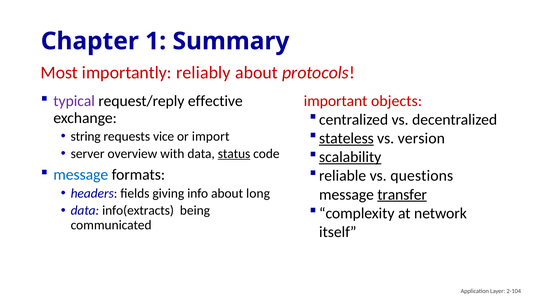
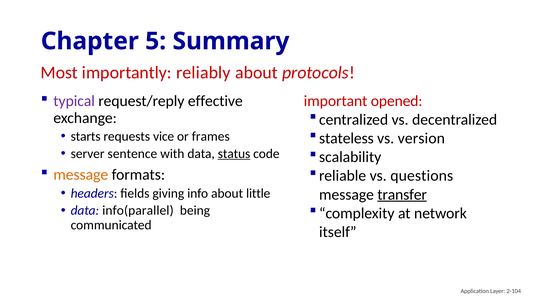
1: 1 -> 5 (156, 41)
objects: objects -> opened (397, 101)
string: string -> starts (86, 136)
import: import -> frames (211, 136)
stateless underline: present -> none (346, 138)
overview: overview -> sentence (132, 154)
scalability underline: present -> none (350, 157)
message colour: blue -> orange (81, 175)
long: long -> little (258, 193)
info(extracts: info(extracts -> info(parallel (138, 210)
